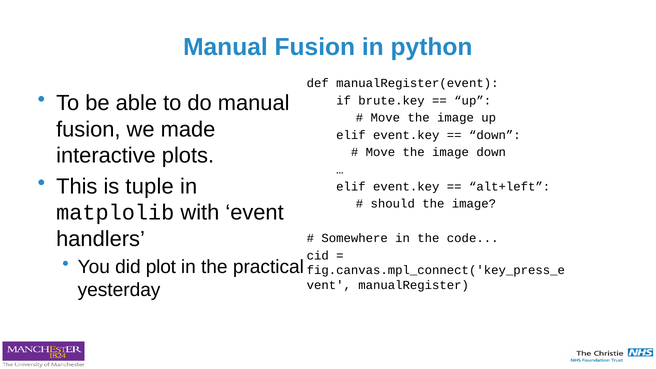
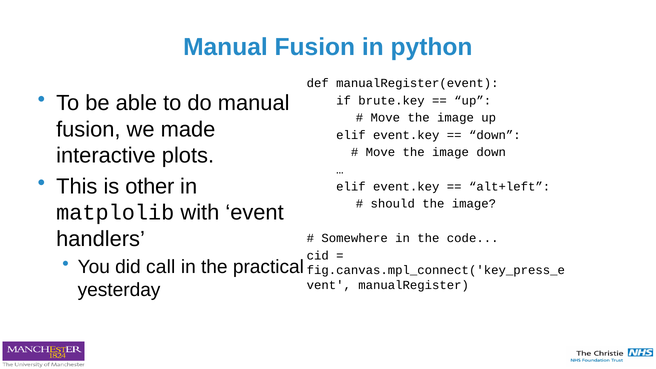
tuple: tuple -> other (150, 186)
plot: plot -> call (161, 267)
